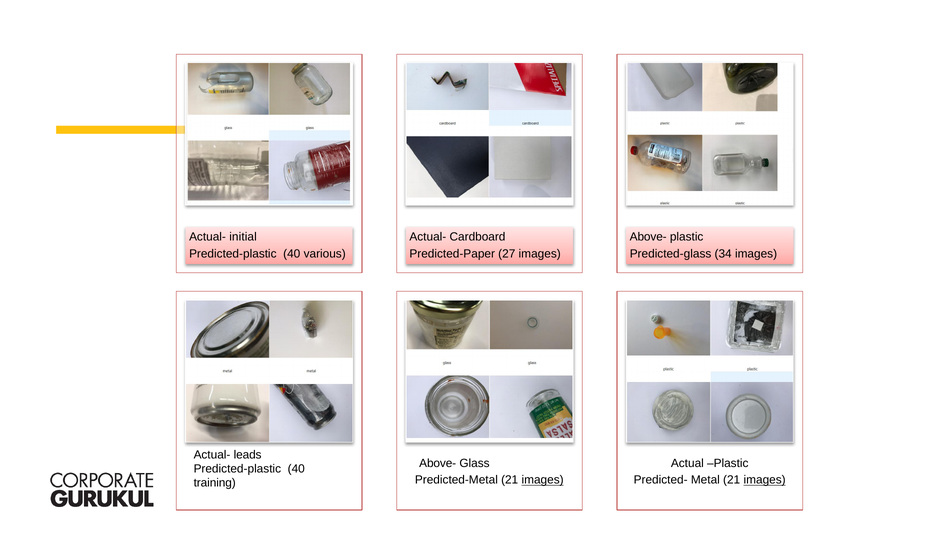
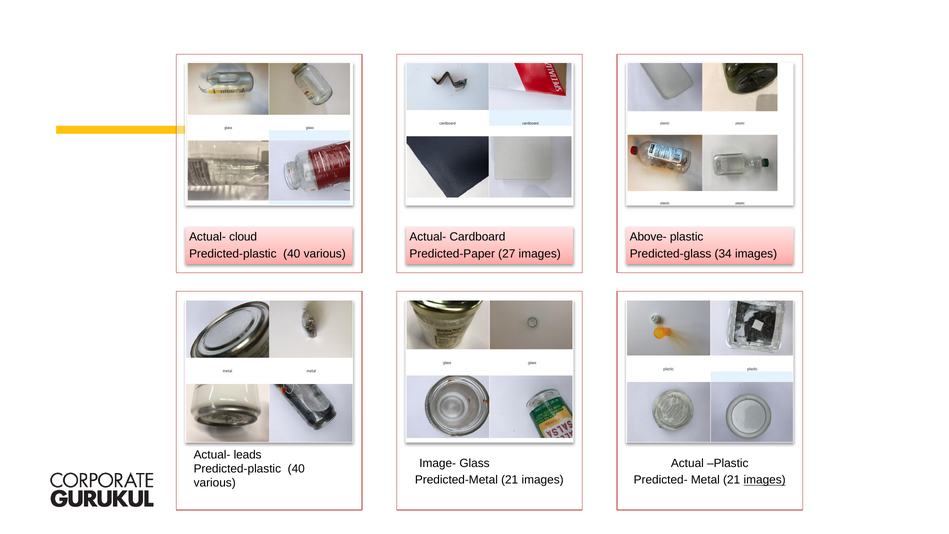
initial: initial -> cloud (243, 237)
Above-: Above- -> Image- (438, 463)
images underline: present -> none (543, 480)
training: training -> various (215, 483)
